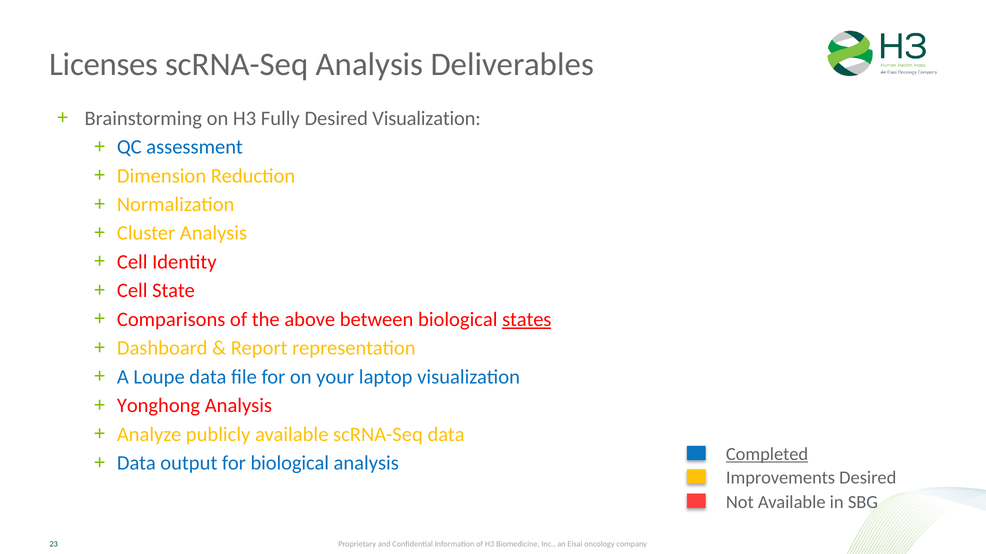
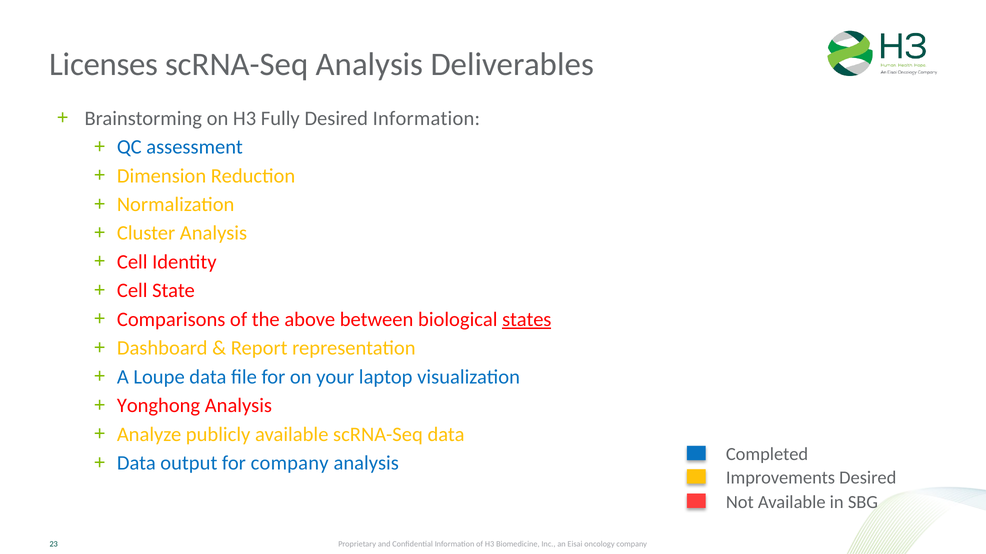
Desired Visualization: Visualization -> Information (426, 118)
Completed underline: present -> none (767, 455)
for biological: biological -> company (290, 464)
